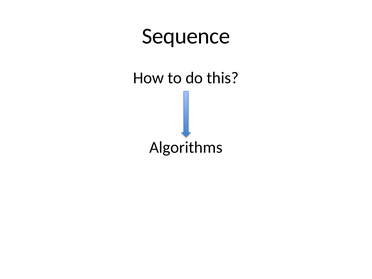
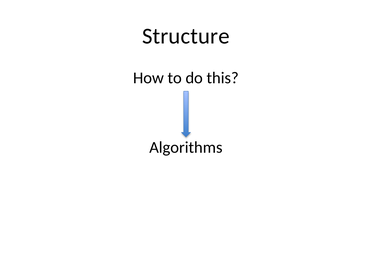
Sequence: Sequence -> Structure (186, 36)
